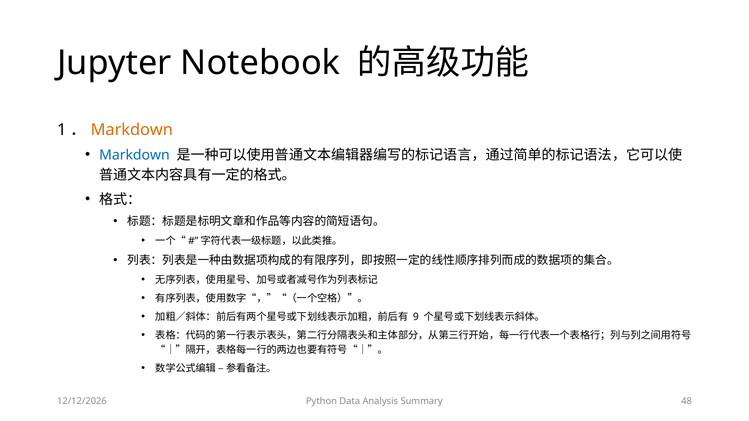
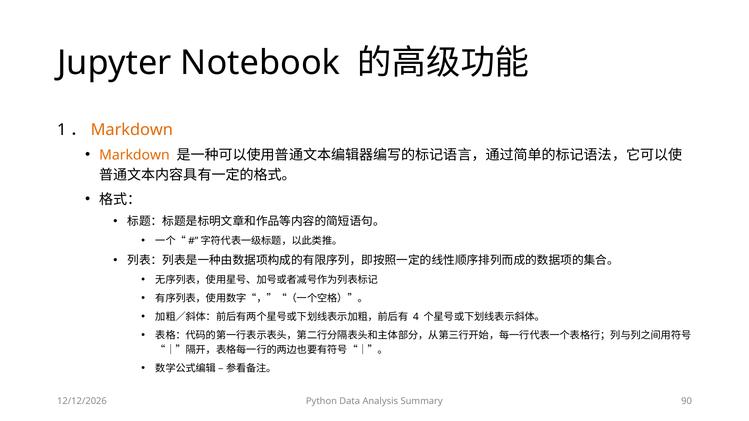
Markdown colour: blue -> orange (134, 155)
9: 9 -> 4 (416, 317)
48: 48 -> 90 (687, 402)
